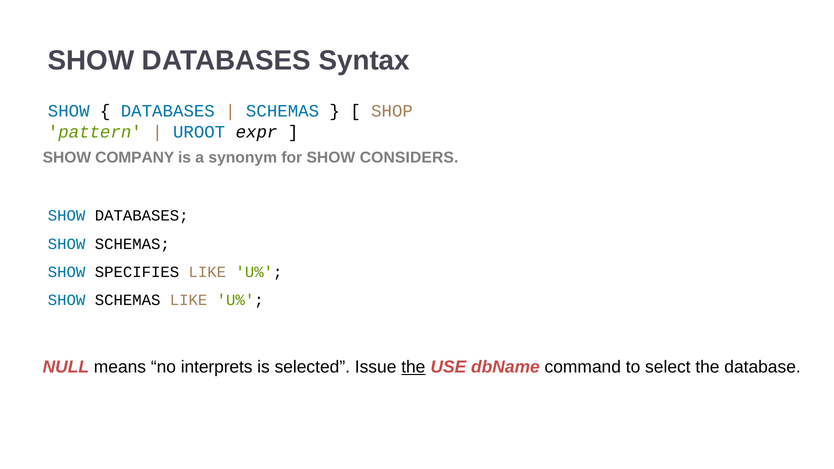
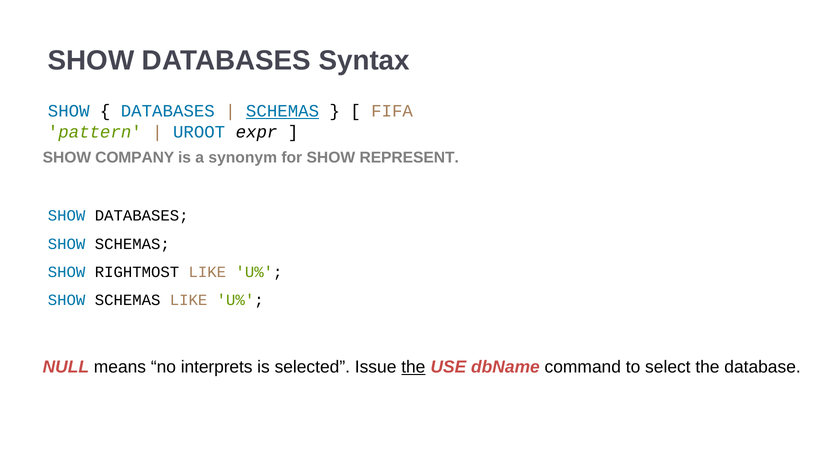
SCHEMAS underline: none -> present (283, 111)
SHOP: SHOP -> FIFA (392, 111)
CONSIDERS: CONSIDERS -> REPRESENT (409, 157)
SPECIFIES: SPECIFIES -> RIGHTMOST (137, 272)
